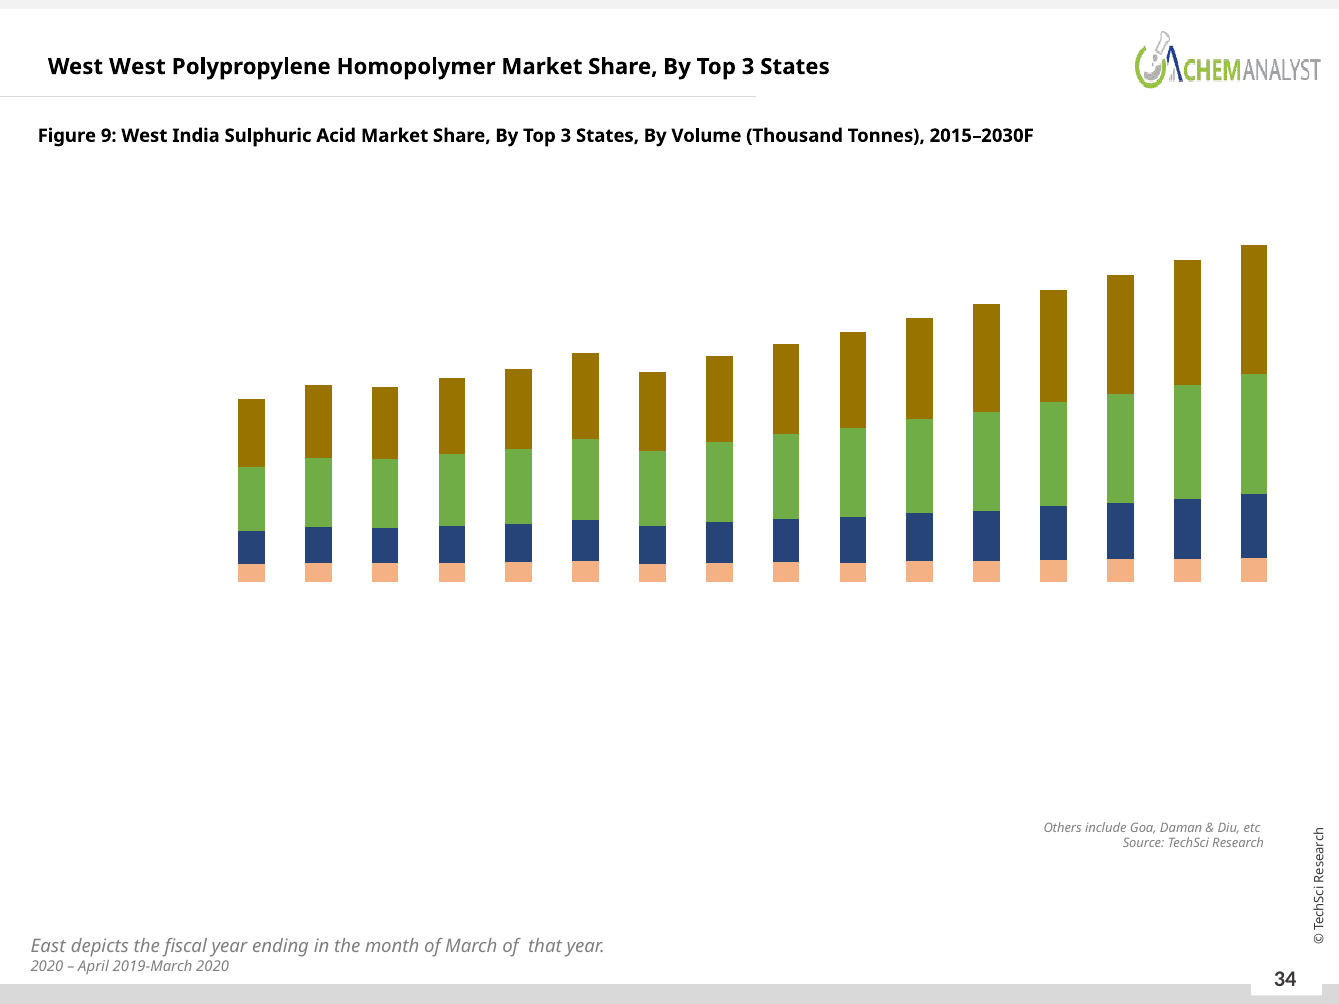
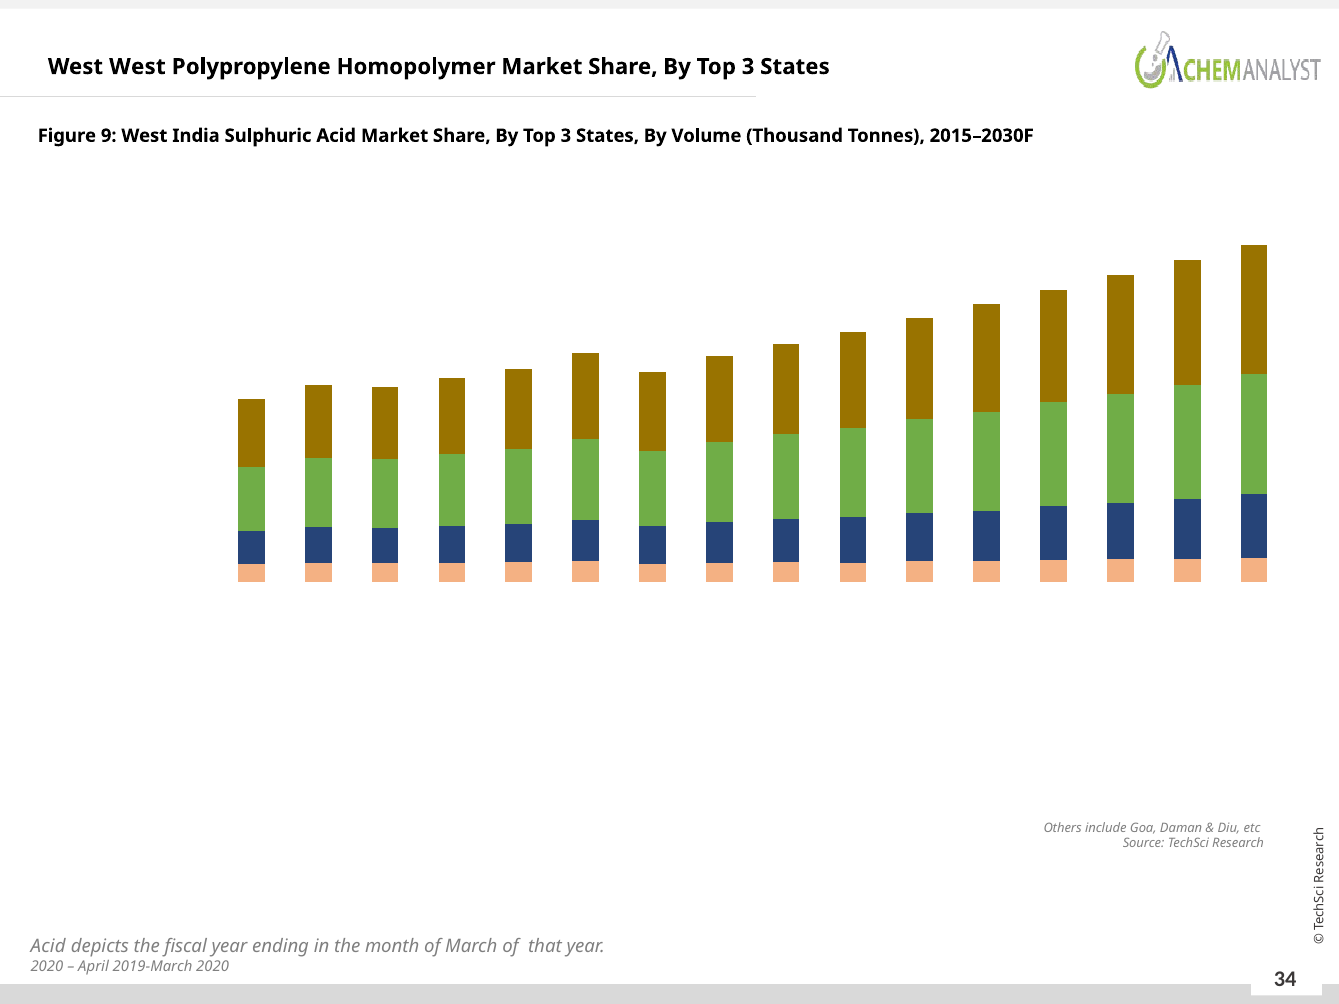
East: East -> Acid (48, 947)
